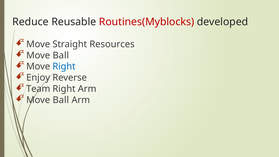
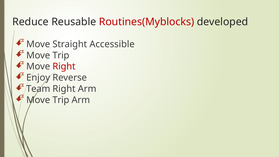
Resources: Resources -> Accessible (112, 44)
Ball: Ball -> Trip (61, 55)
Right colour: blue -> red (64, 67)
Ball: Ball -> Trip (61, 100)
